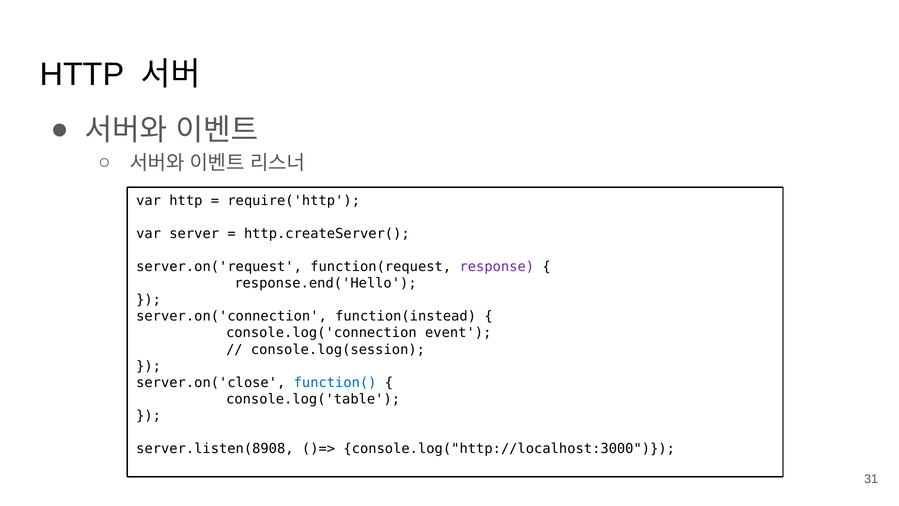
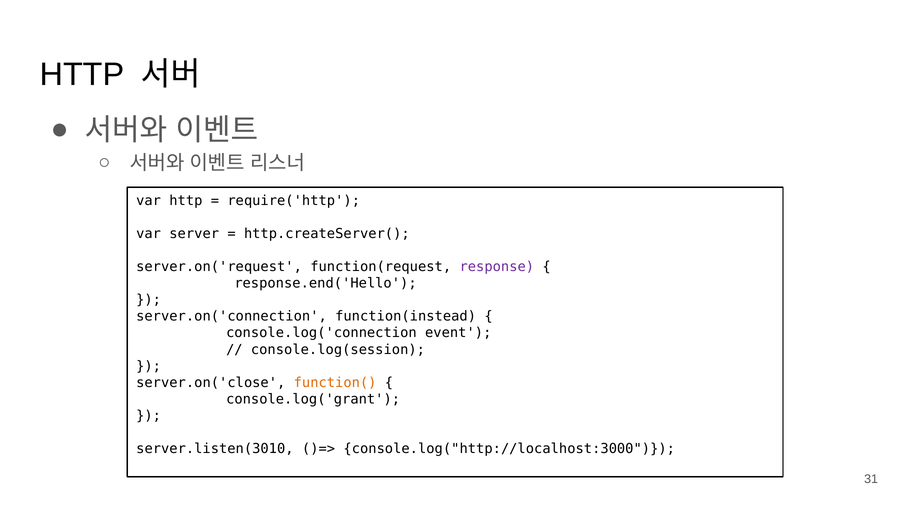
function( colour: blue -> orange (335, 382)
console.log('table: console.log('table -> console.log('grant (313, 399)
server.listen(8908: server.listen(8908 -> server.listen(3010 (215, 448)
